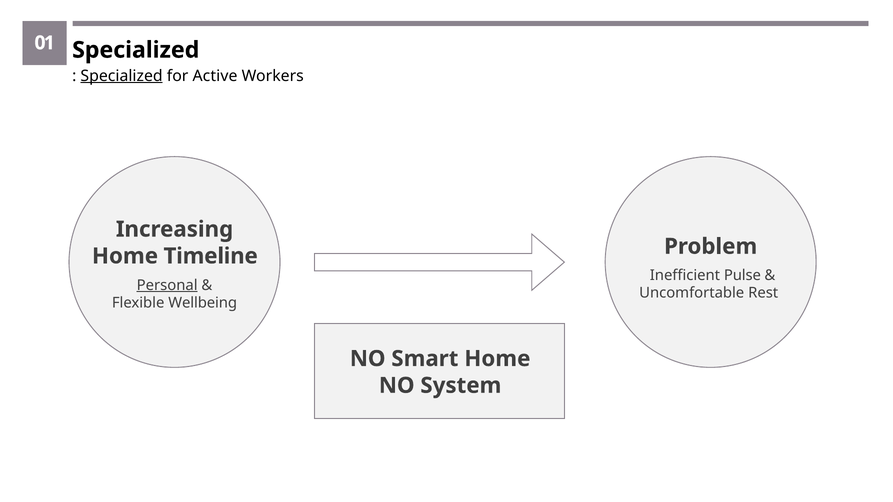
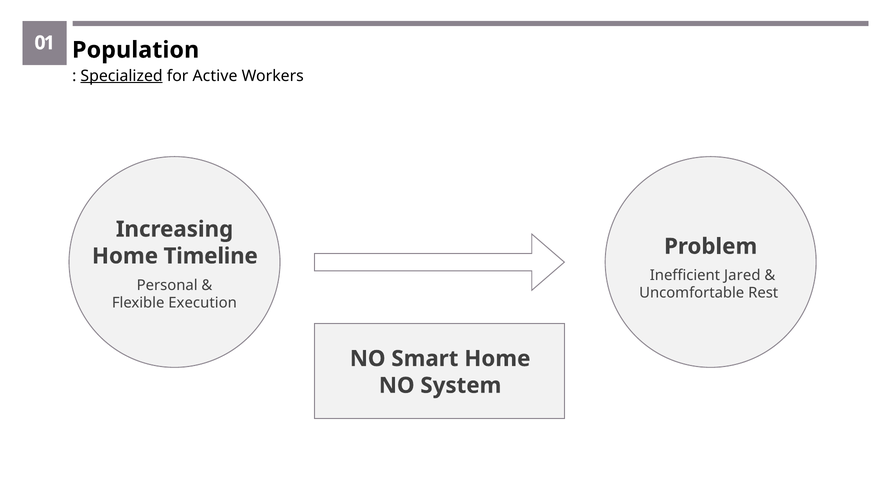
01 Specialized: Specialized -> Population (136, 50)
Pulse: Pulse -> Jared (742, 275)
Personal underline: present -> none (167, 285)
Wellbeing: Wellbeing -> Execution (203, 303)
